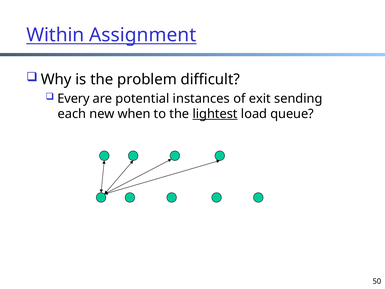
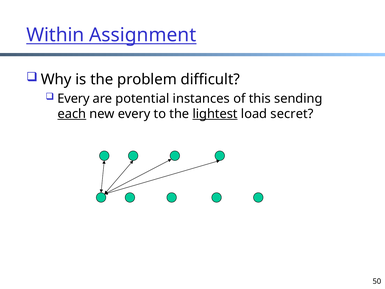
exit: exit -> this (260, 98)
each underline: none -> present (72, 114)
new when: when -> every (134, 114)
queue: queue -> secret (292, 114)
